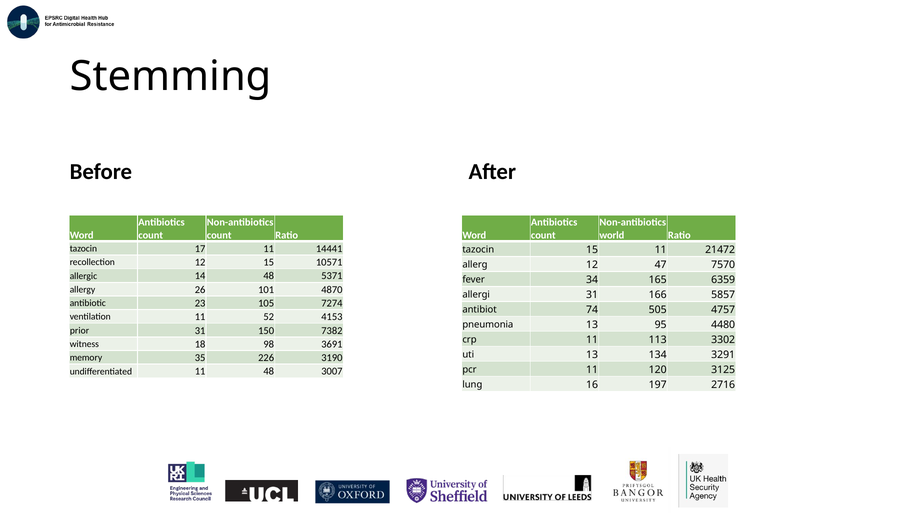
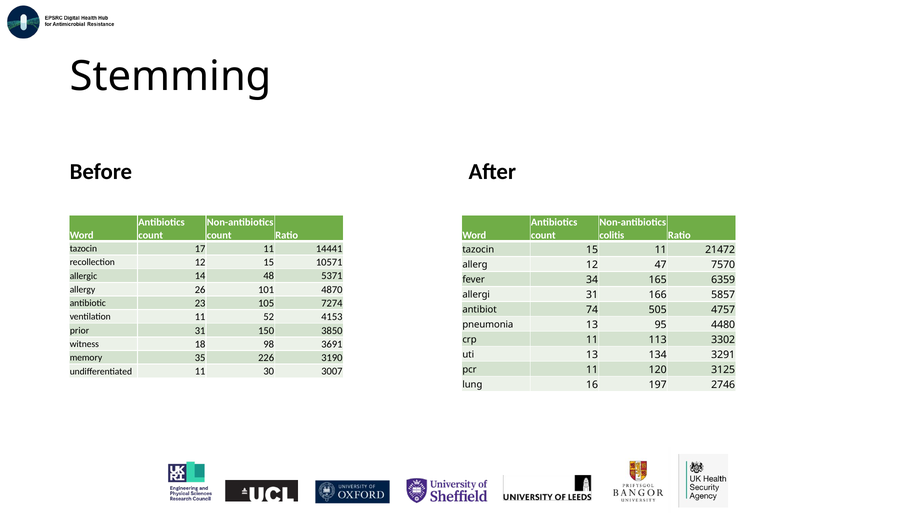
world: world -> colitis (612, 235)
7382: 7382 -> 3850 (332, 331)
11 48: 48 -> 30 (269, 371)
2716: 2716 -> 2746 (723, 385)
